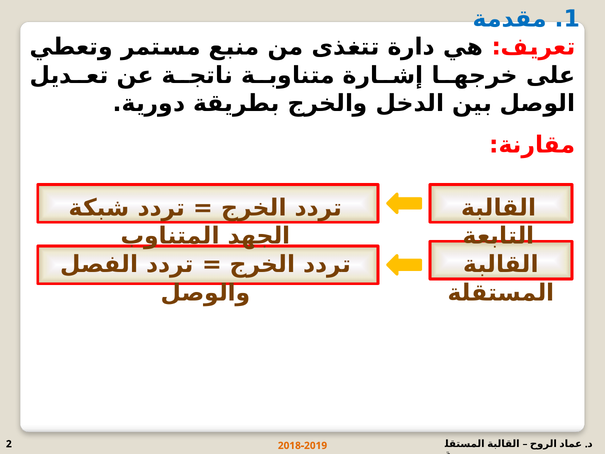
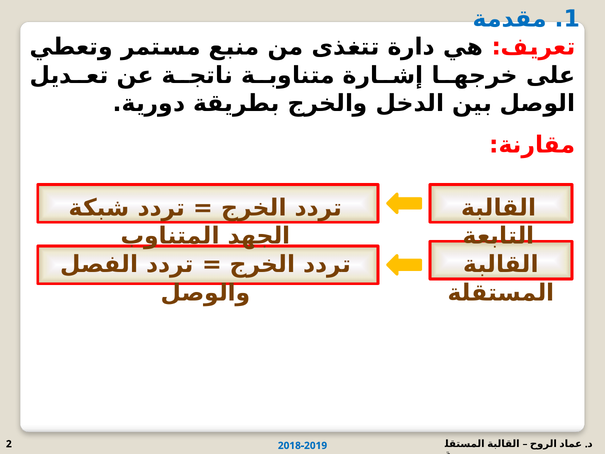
2018-2019 colour: orange -> blue (302, 445)
